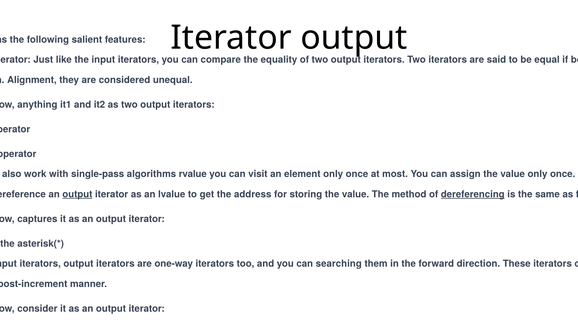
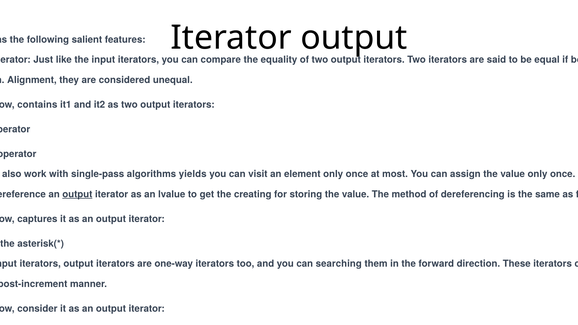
anything: anything -> contains (37, 105)
rvalue: rvalue -> yields (193, 174)
address: address -> creating (253, 194)
dereferencing underline: present -> none (473, 194)
